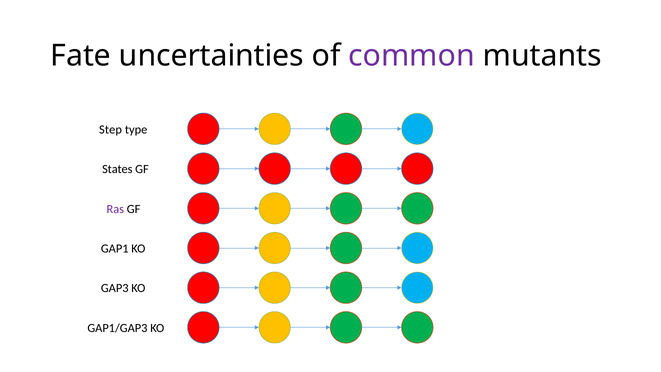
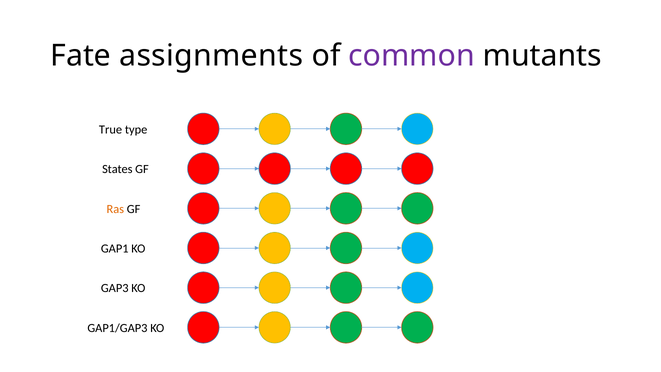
uncertainties: uncertainties -> assignments (211, 56)
Step: Step -> True (111, 130)
Ras colour: purple -> orange (115, 209)
